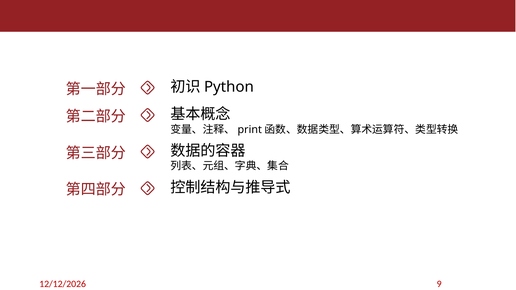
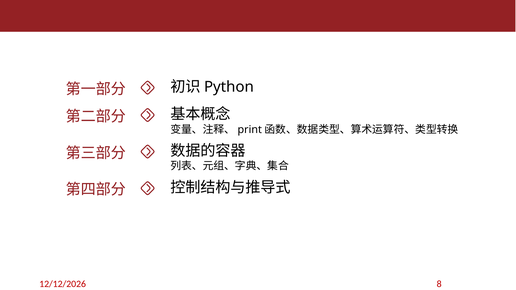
9: 9 -> 8 (439, 284)
